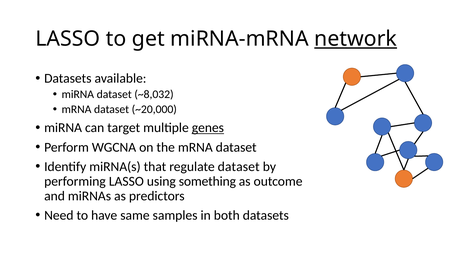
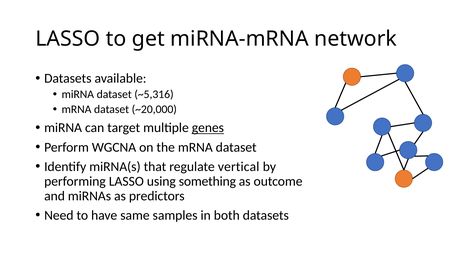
network underline: present -> none (356, 39)
~8,032: ~8,032 -> ~5,316 (154, 95)
regulate dataset: dataset -> vertical (239, 167)
